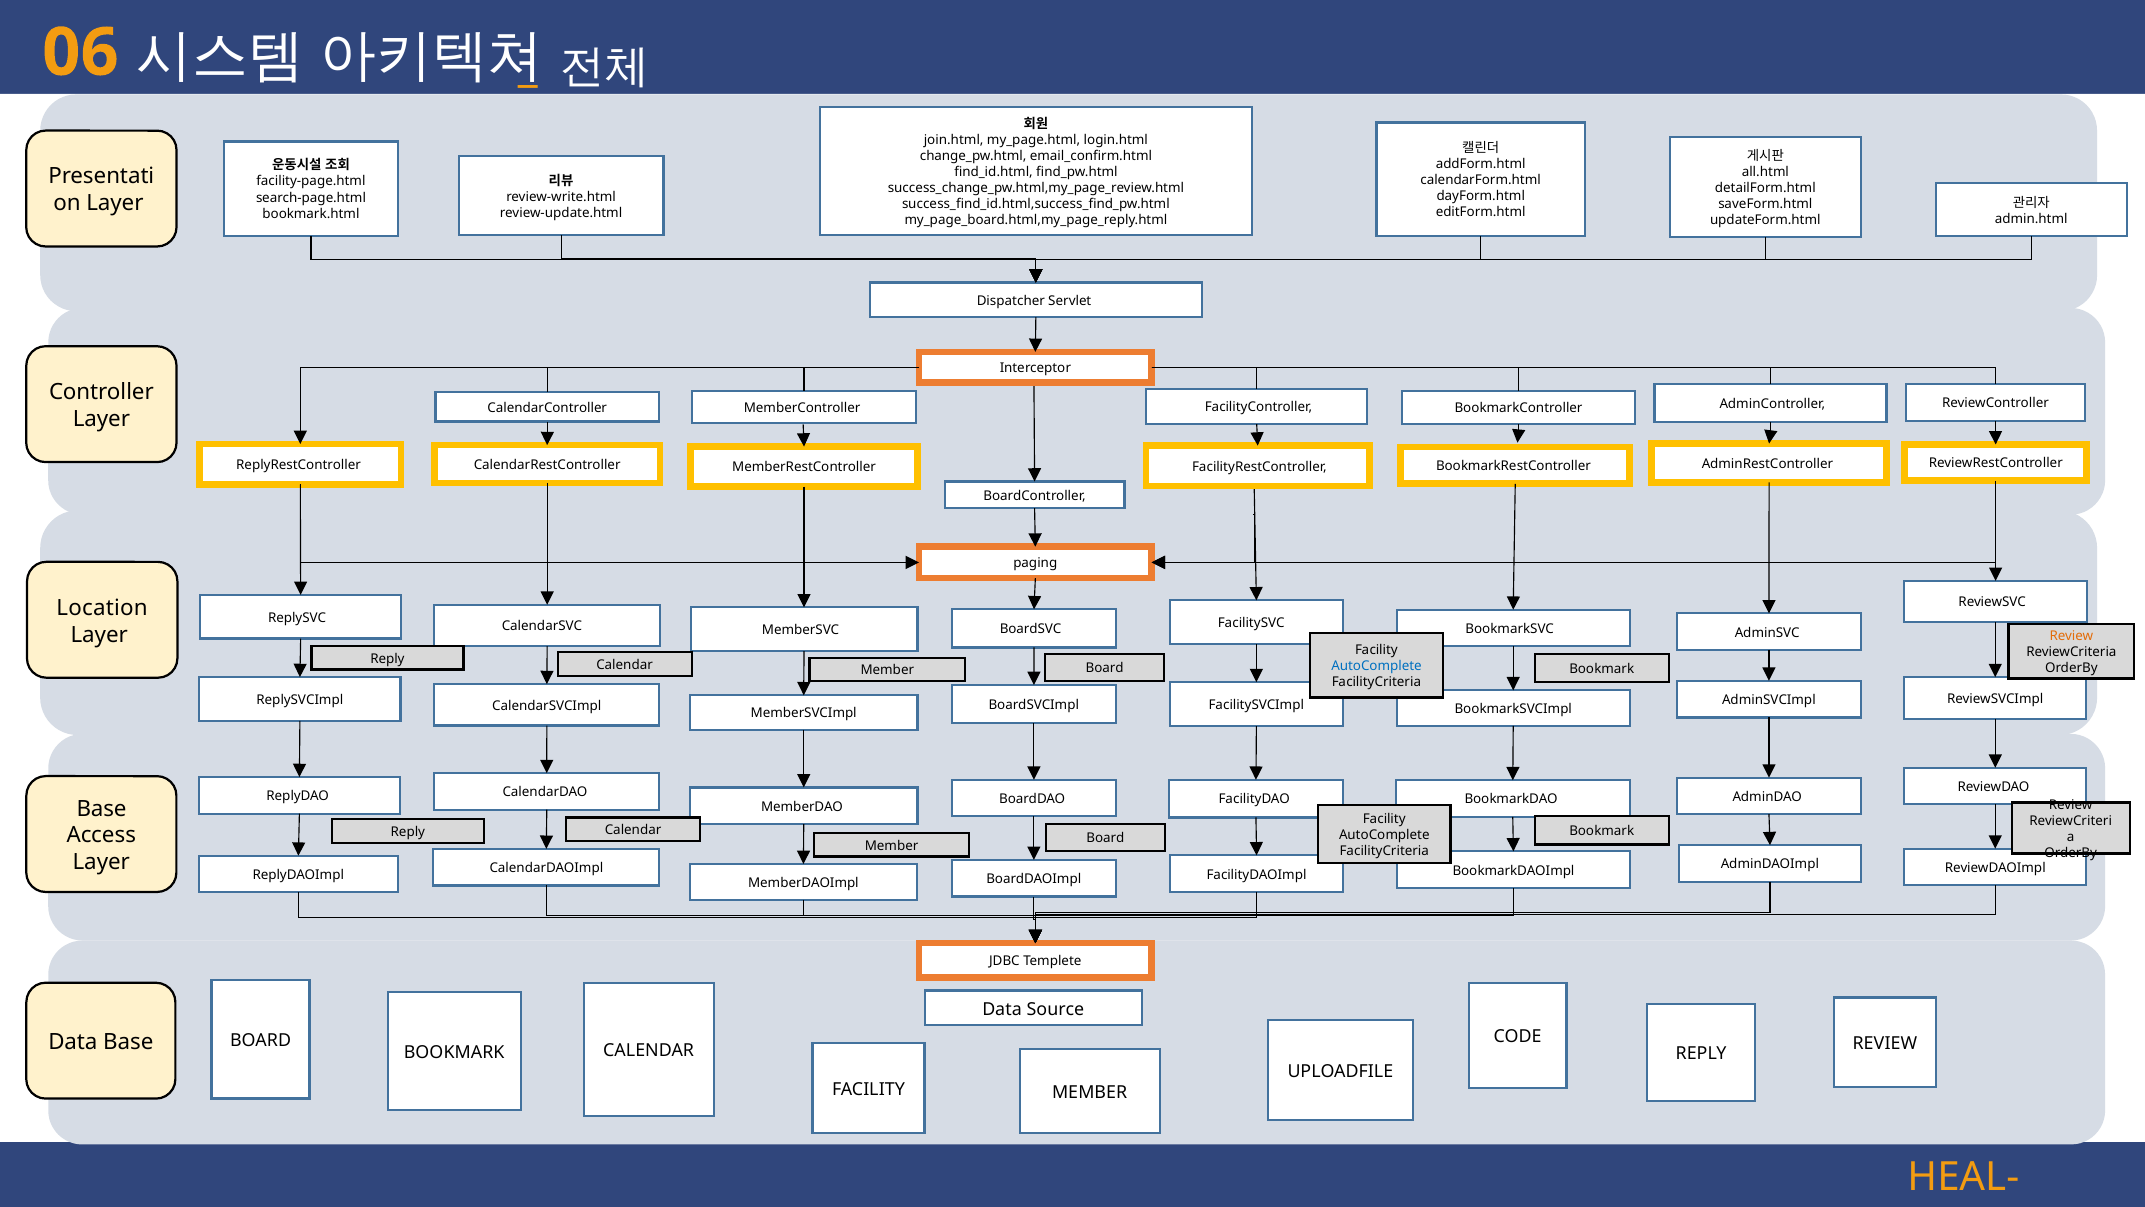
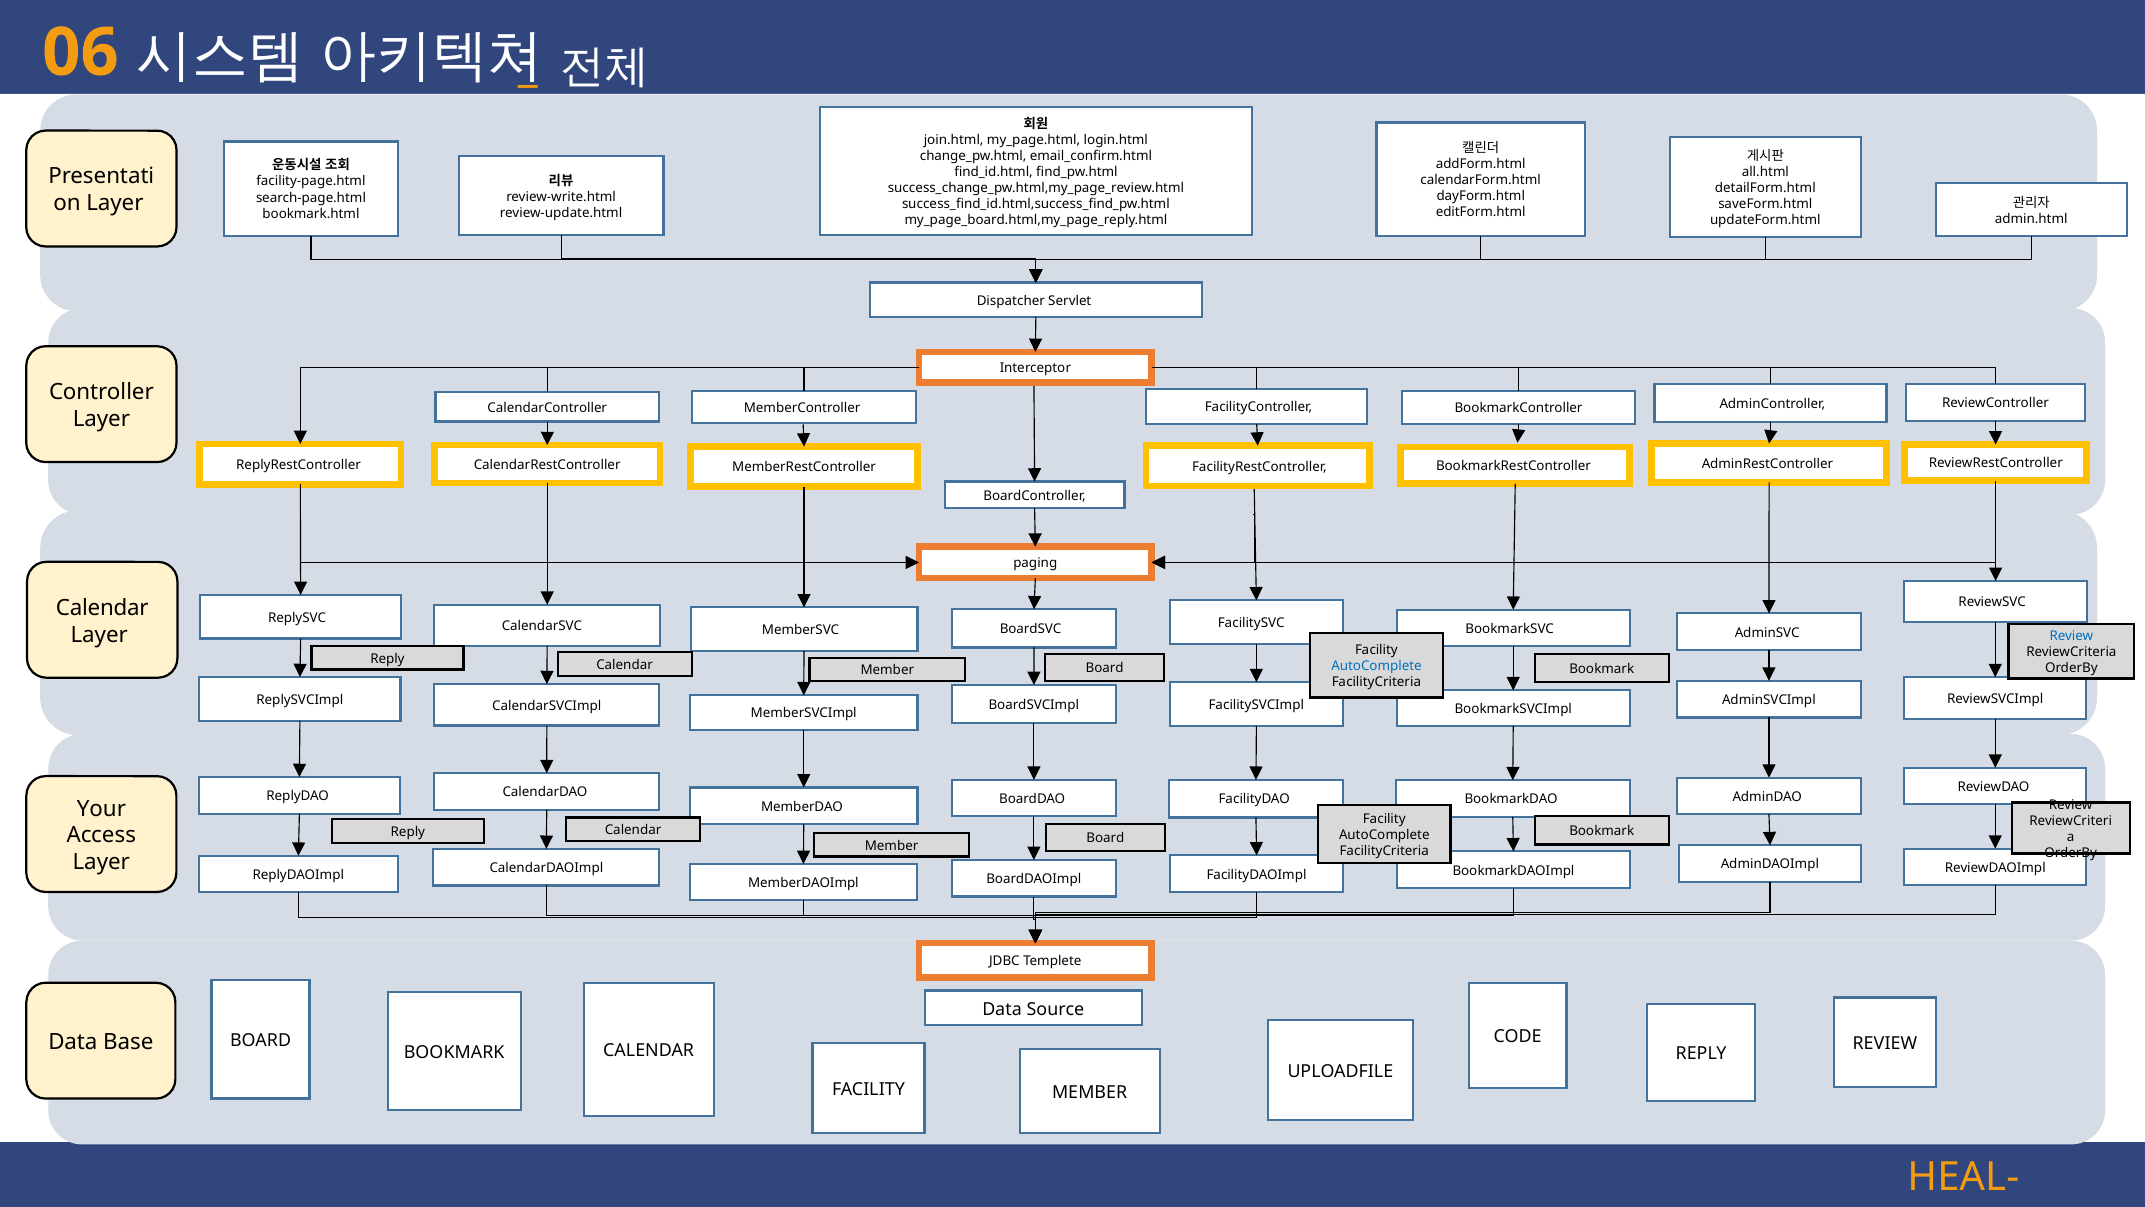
Location: Location -> Calendar (102, 608)
Review colour: orange -> blue (2071, 636)
Base: Base -> Your (101, 808)
